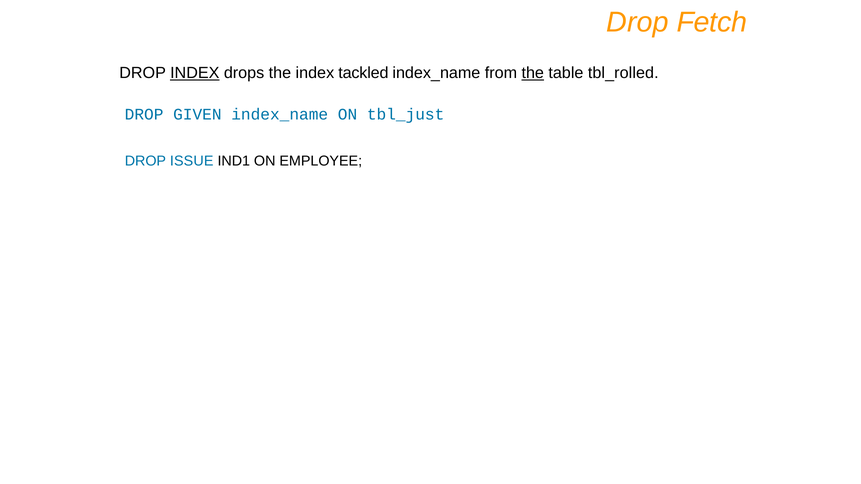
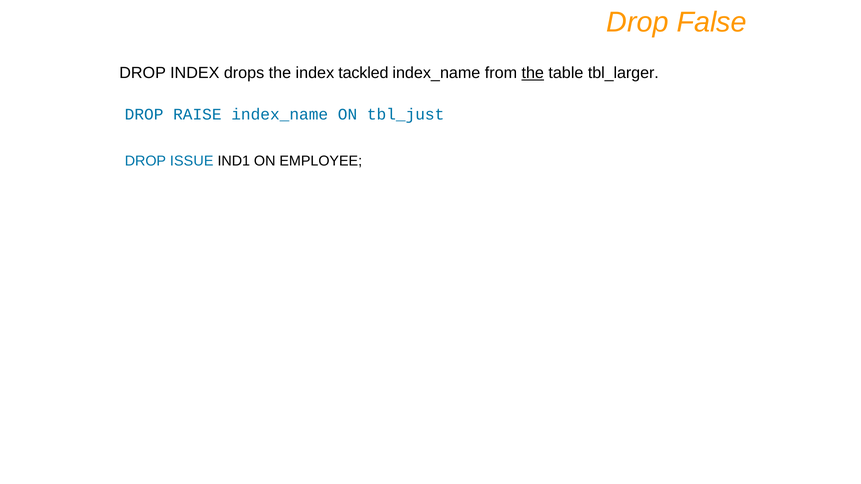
Fetch: Fetch -> False (712, 22)
INDEX underline: present -> none (195, 73)
tbl_rolled: tbl_rolled -> tbl_larger (623, 73)
GIVEN: GIVEN -> RAISE (197, 115)
